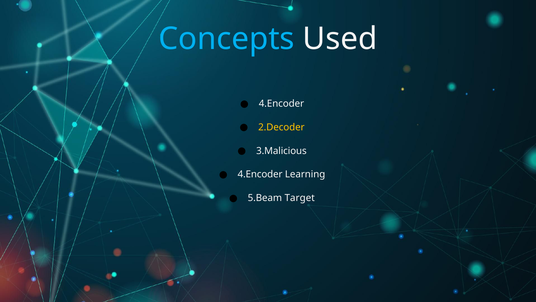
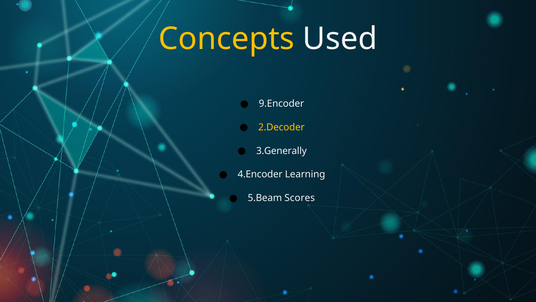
Concepts colour: light blue -> yellow (227, 39)
4.Encoder: 4.Encoder -> 9.Encoder (281, 104)
3.Malicious: 3.Malicious -> 3.Generally (281, 151)
Target: Target -> Scores (300, 198)
